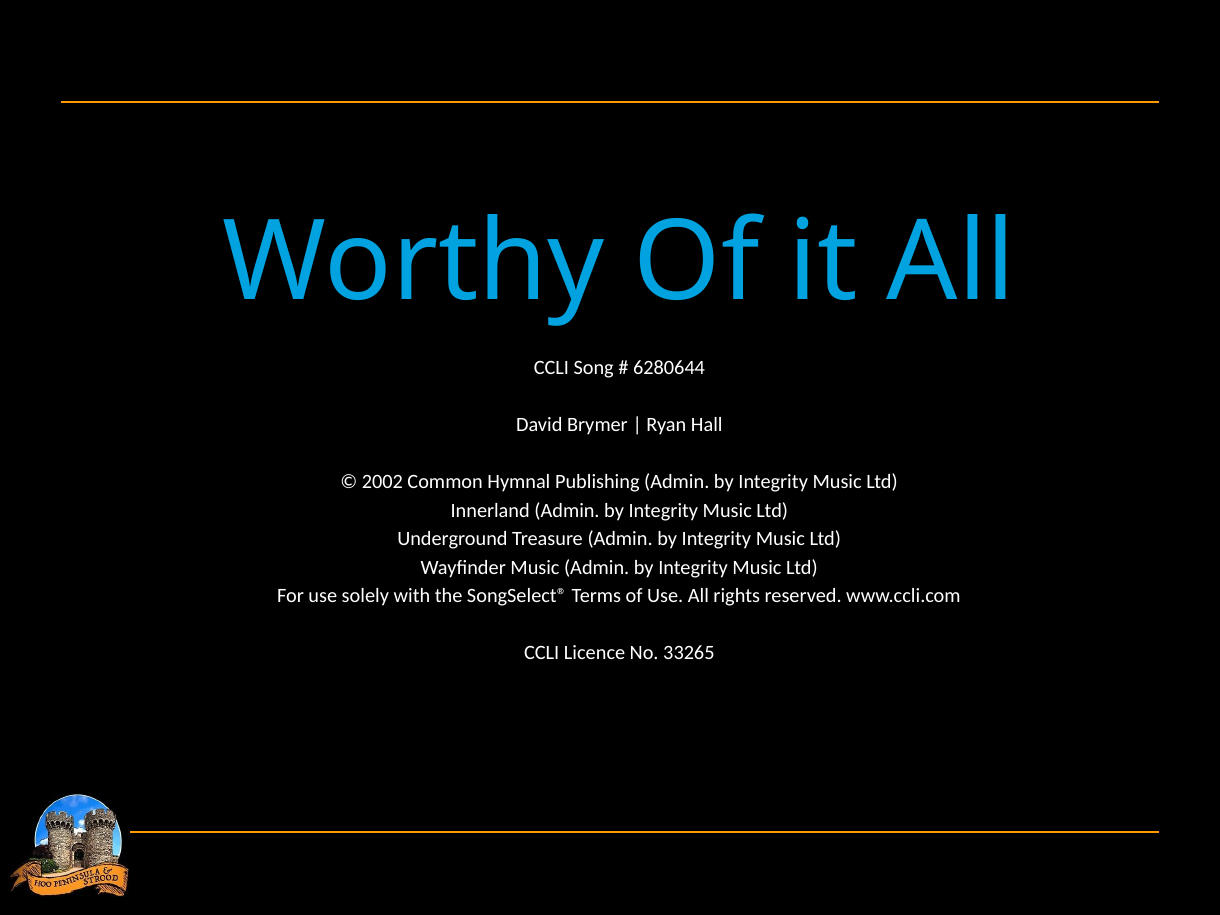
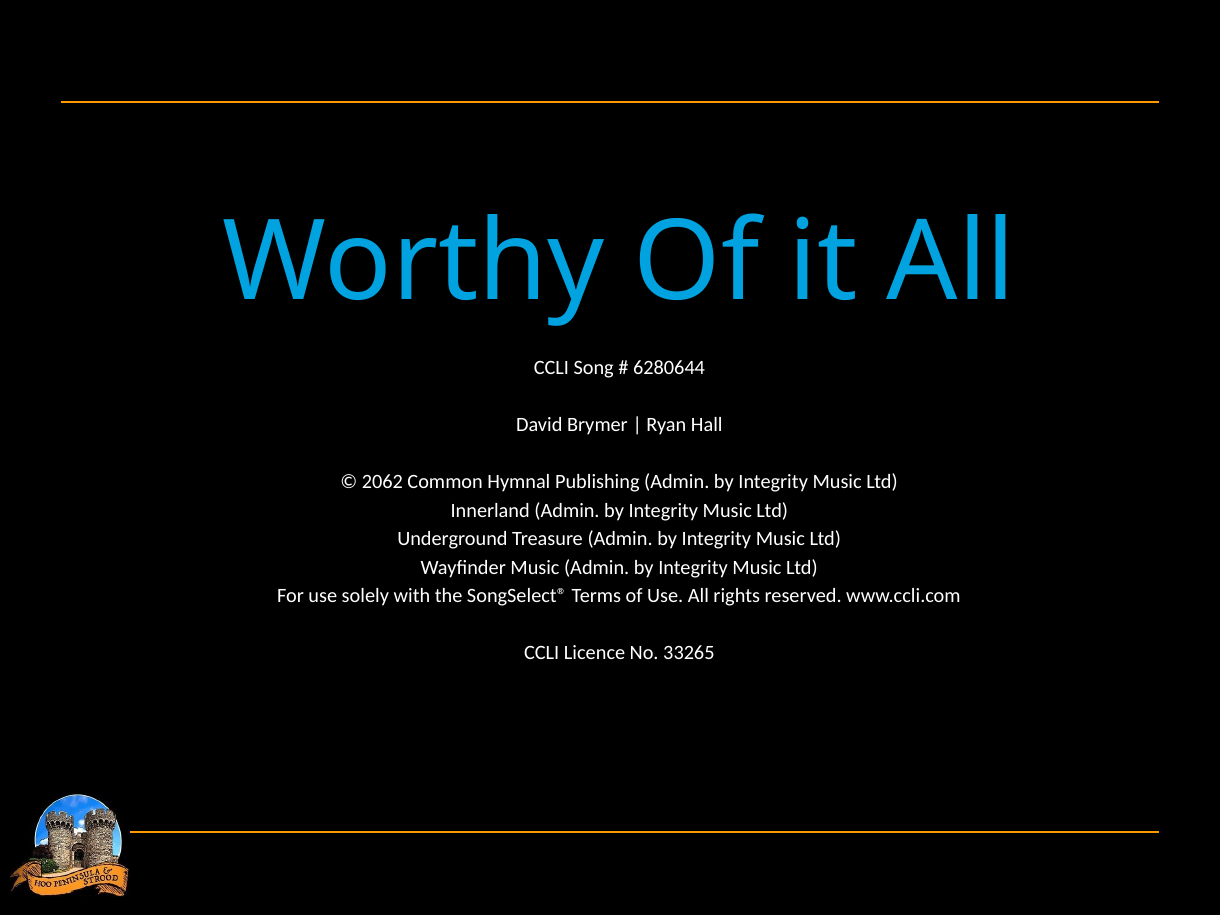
2002: 2002 -> 2062 (382, 482)
